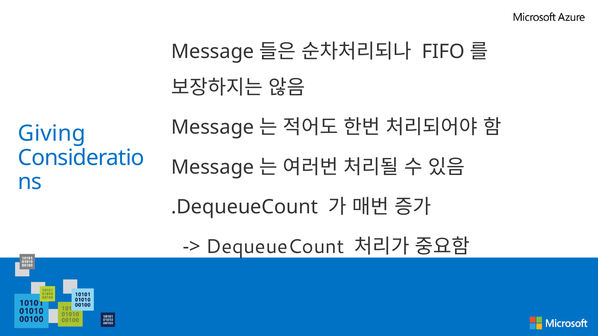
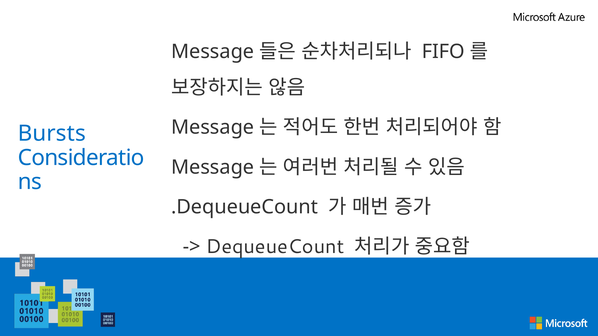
Giving: Giving -> Bursts (52, 134)
